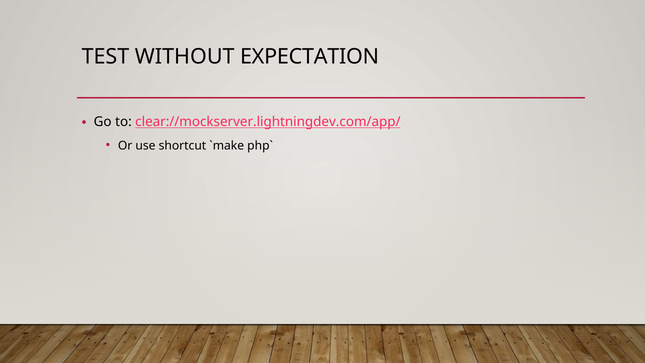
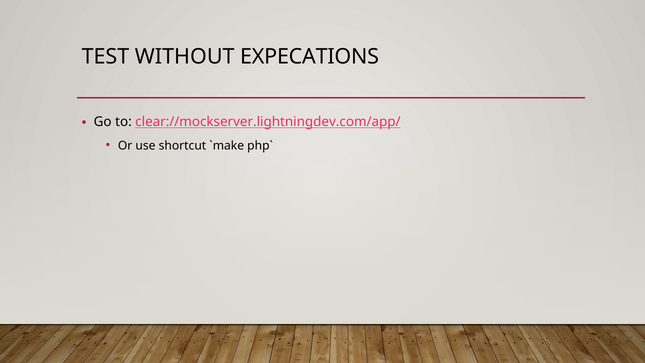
EXPECTATION: EXPECTATION -> EXPECATIONS (310, 56)
